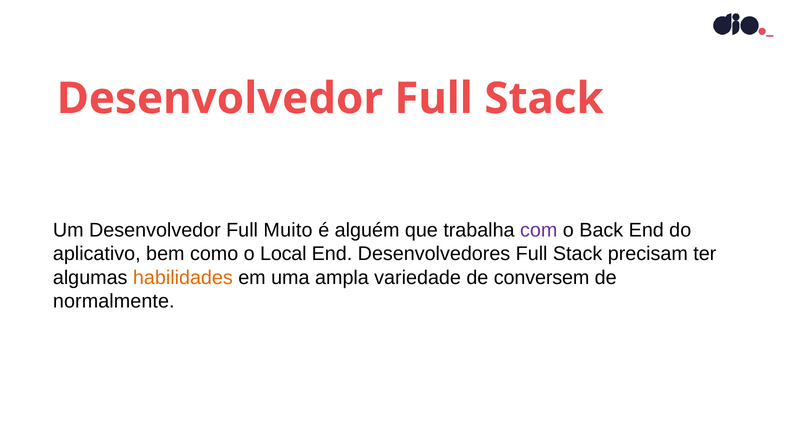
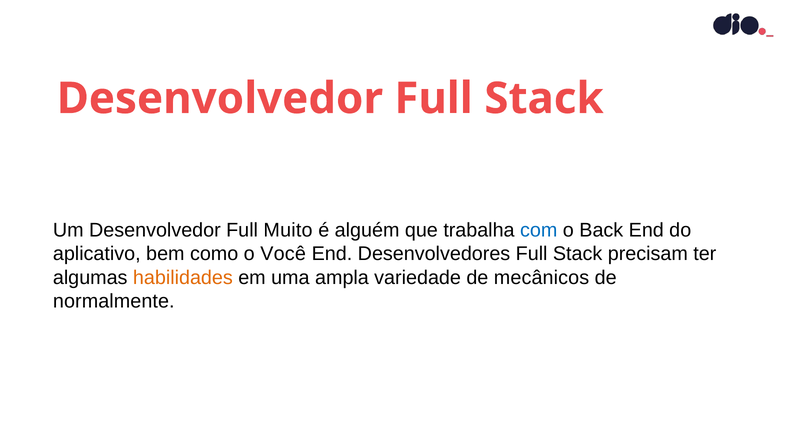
com colour: purple -> blue (539, 230)
Local: Local -> Você (283, 253)
conversem: conversem -> mecânicos (541, 277)
